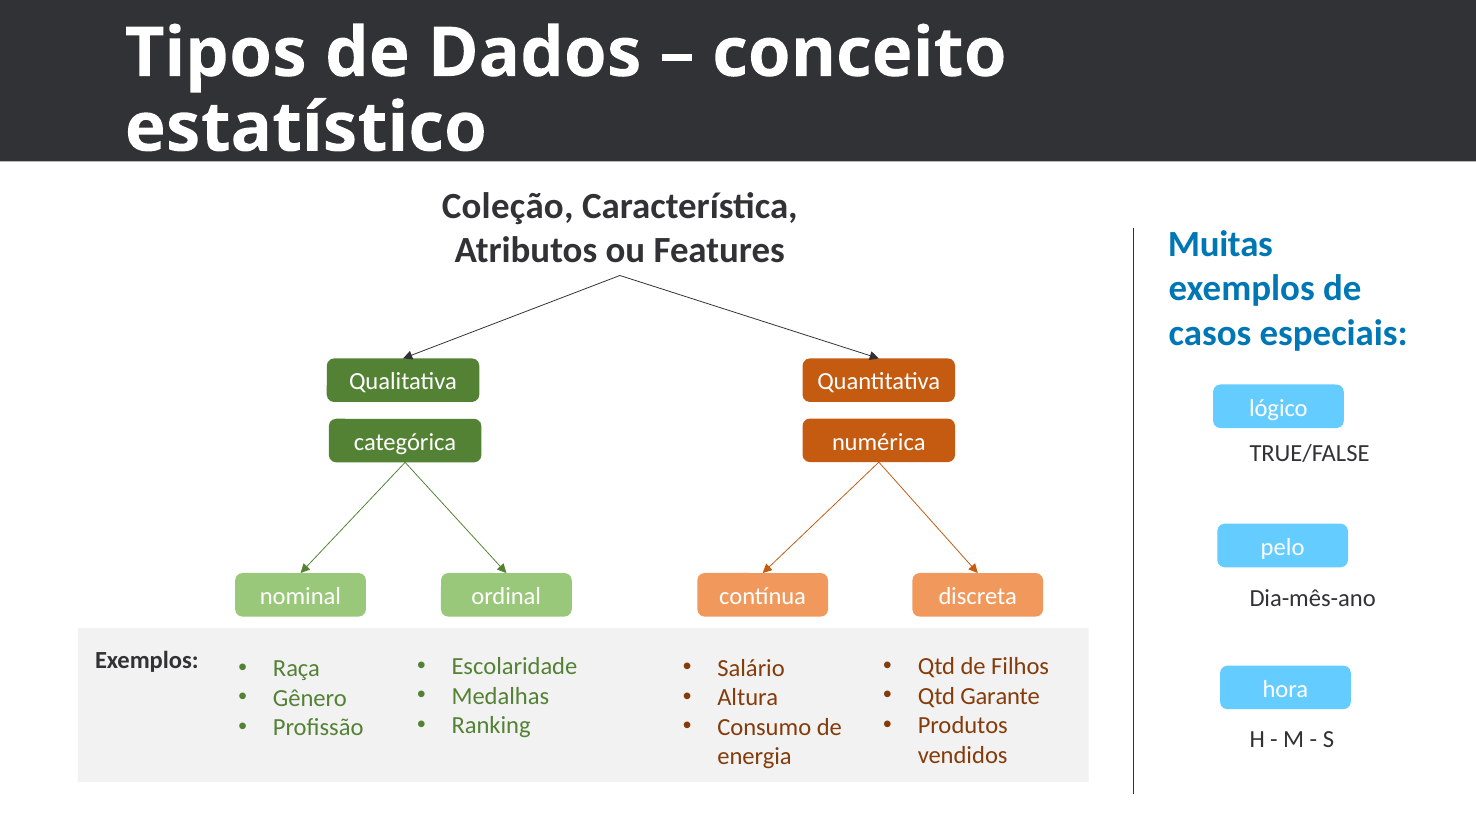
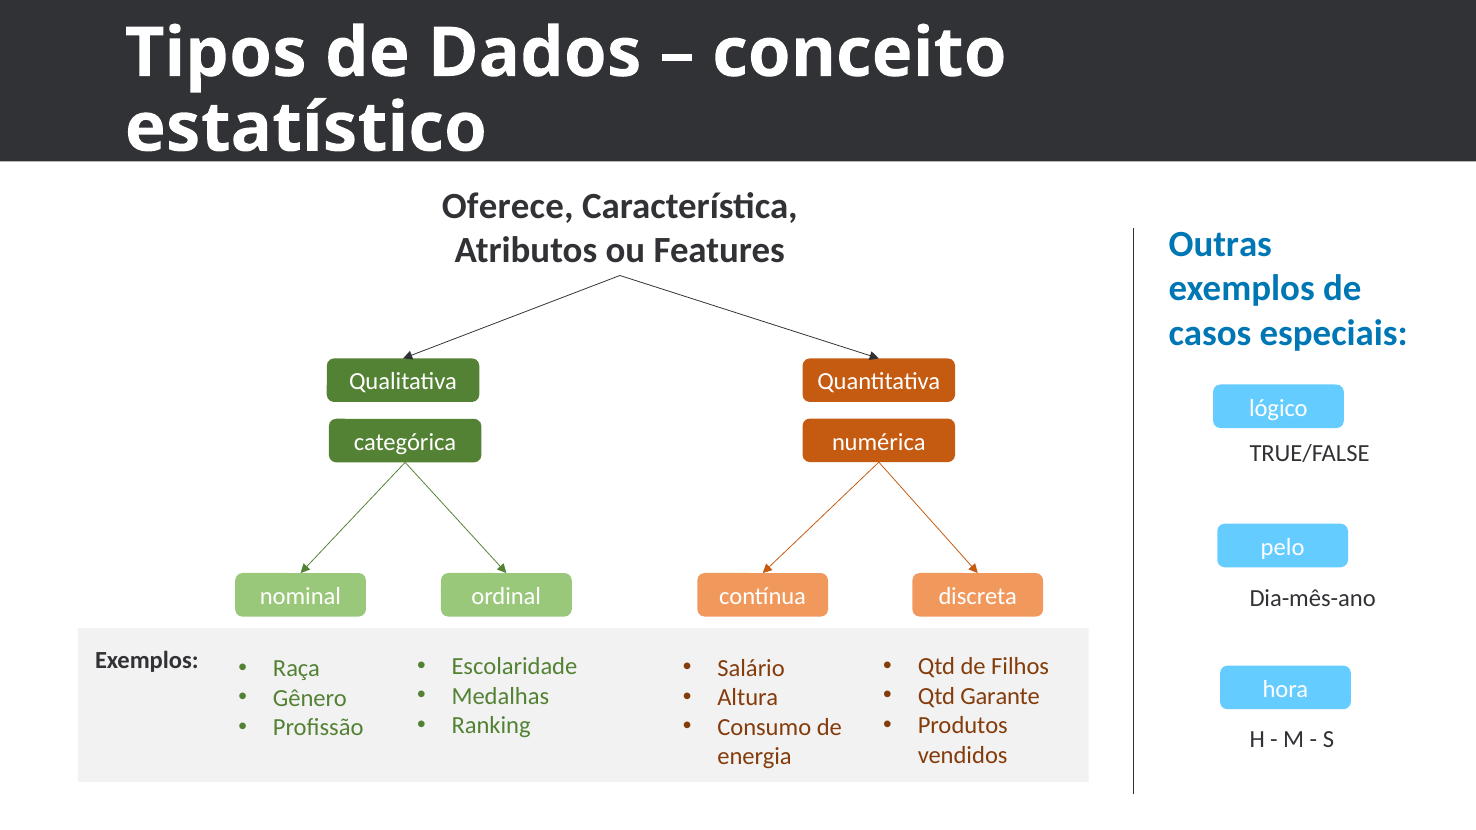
Coleção: Coleção -> Oferece (508, 206)
Muitas: Muitas -> Outras (1220, 245)
